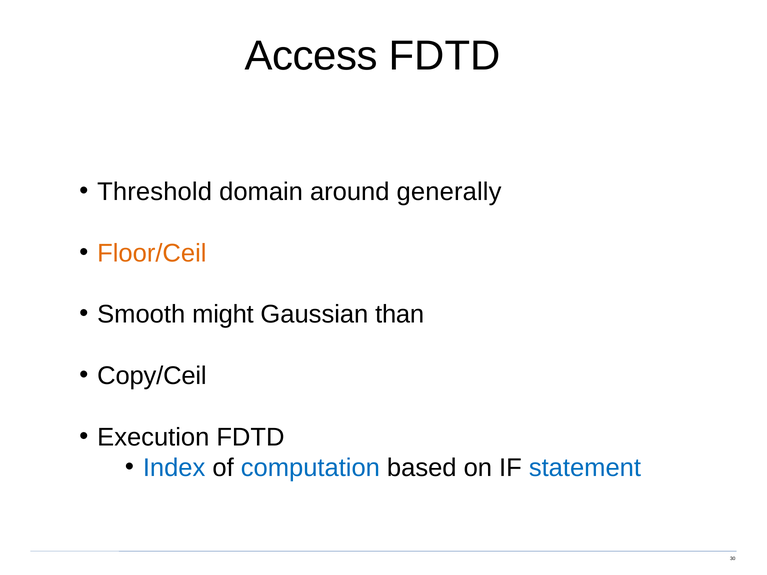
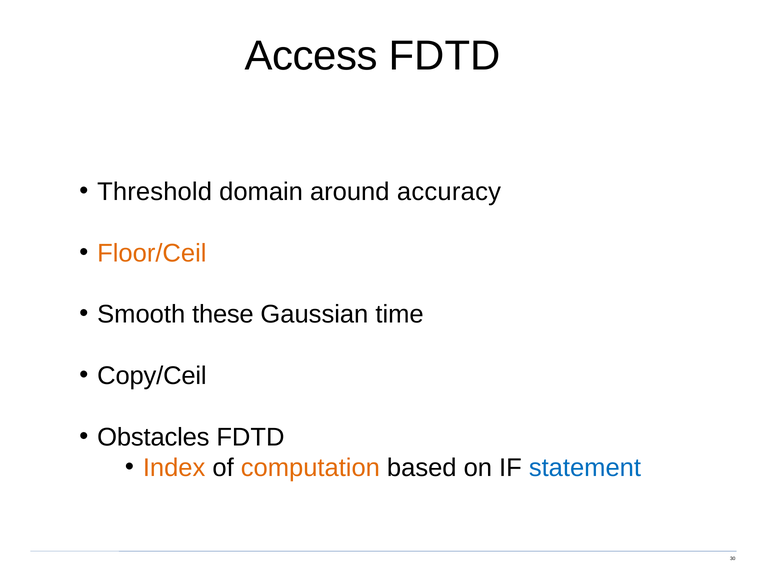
generally: generally -> accuracy (449, 192)
might: might -> these (223, 315)
than: than -> time (400, 315)
Execution: Execution -> Obstacles (153, 437)
Index colour: blue -> orange (174, 468)
computation colour: blue -> orange (310, 468)
